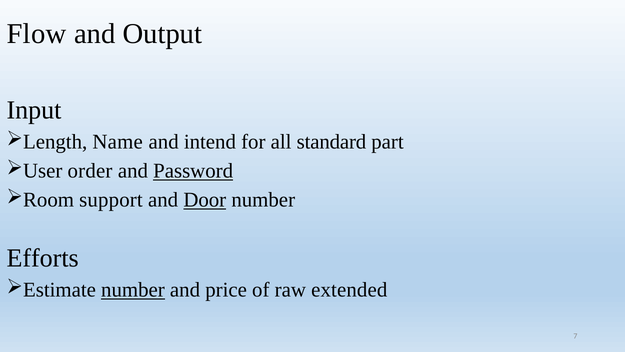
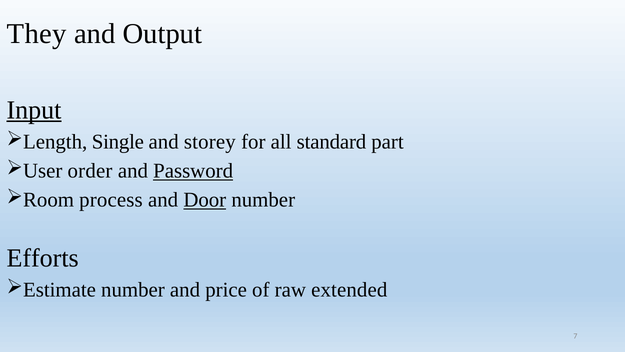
Flow: Flow -> They (37, 34)
Input underline: none -> present (34, 110)
Name: Name -> Single (118, 142)
intend: intend -> storey (210, 142)
support: support -> process (111, 200)
number underline: present -> none (133, 290)
